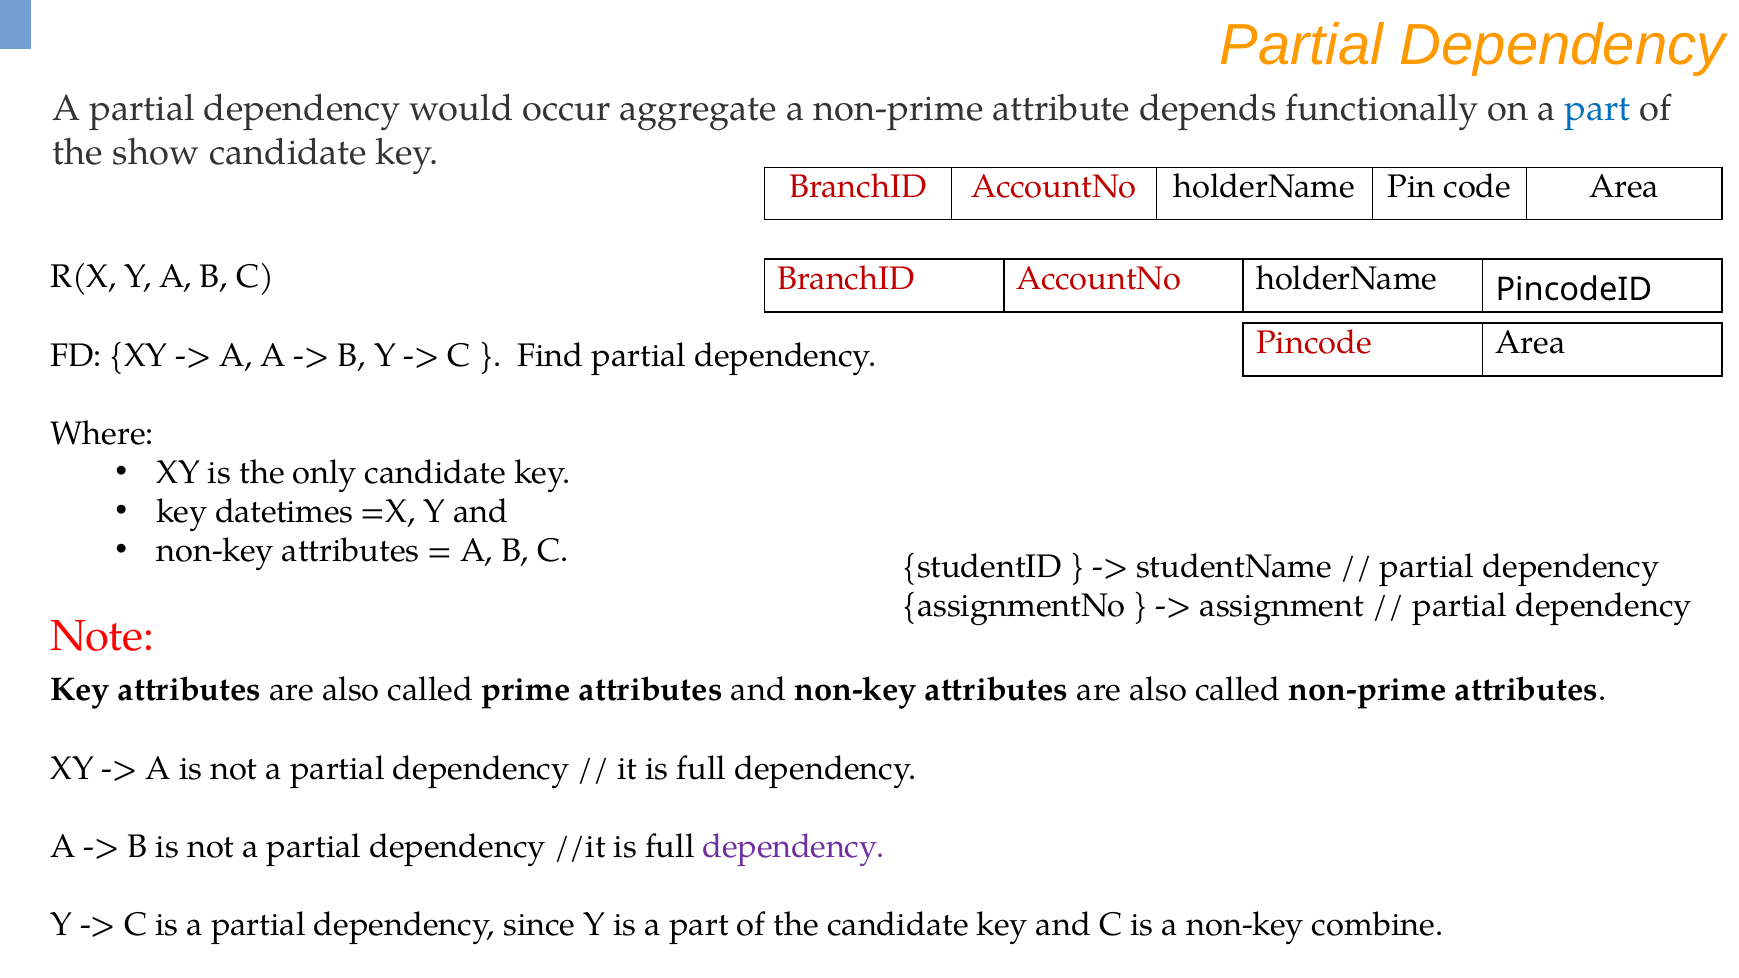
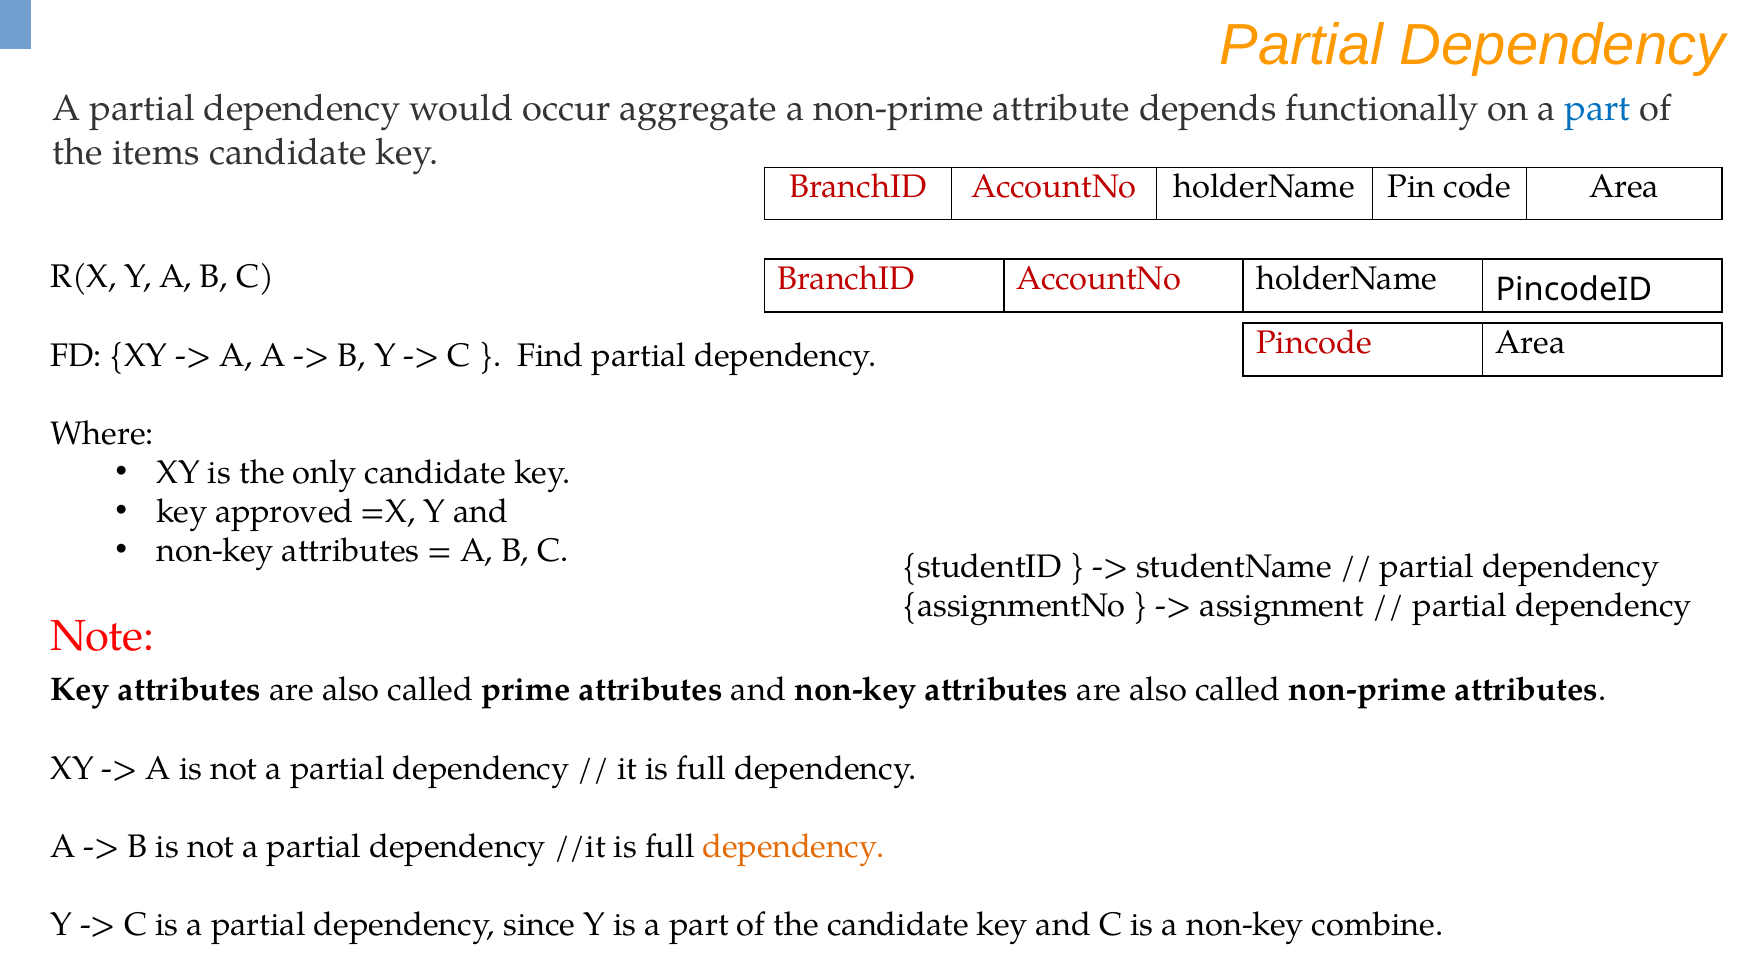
show: show -> items (156, 152)
datetimes: datetimes -> approved (284, 512)
dependency colour: purple -> orange (794, 847)
